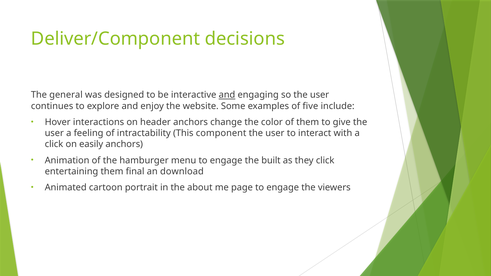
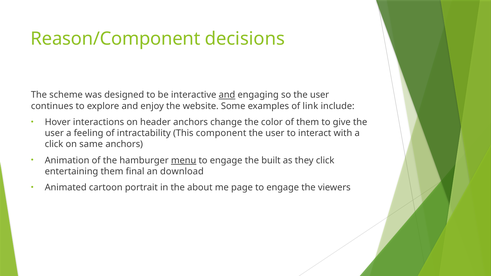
Deliver/Component: Deliver/Component -> Reason/Component (116, 39)
general: general -> scheme (66, 95)
five: five -> link (310, 106)
easily: easily -> same (91, 144)
menu underline: none -> present (184, 160)
